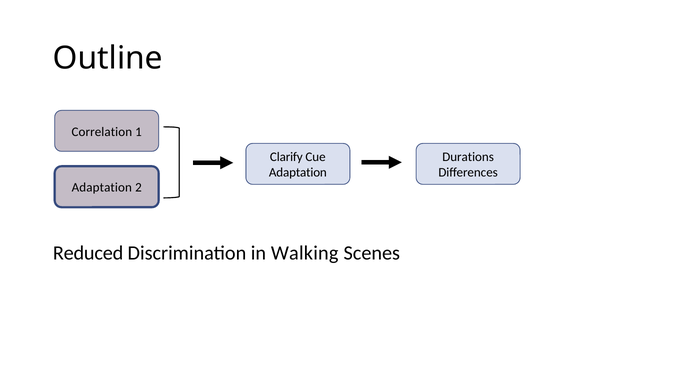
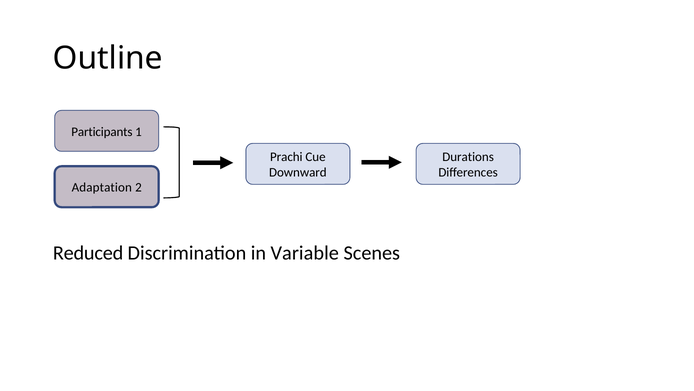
Correlation: Correlation -> Participants (102, 132)
Clarify: Clarify -> Prachi (286, 157)
Adaptation: Adaptation -> Downward (298, 172)
Walking: Walking -> Variable (305, 253)
